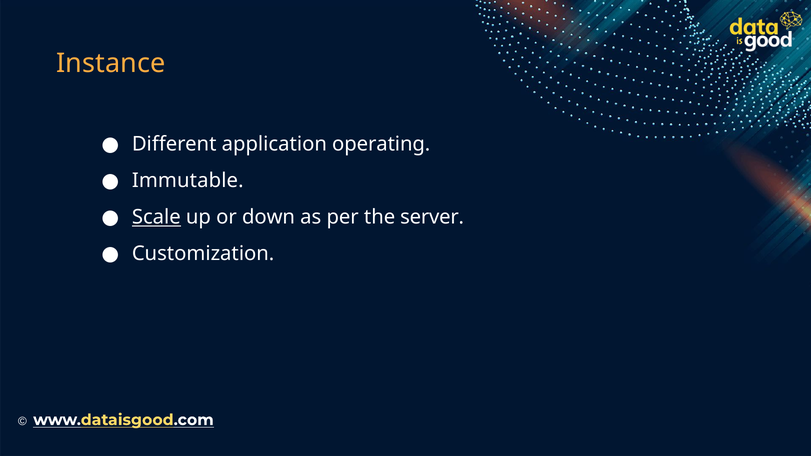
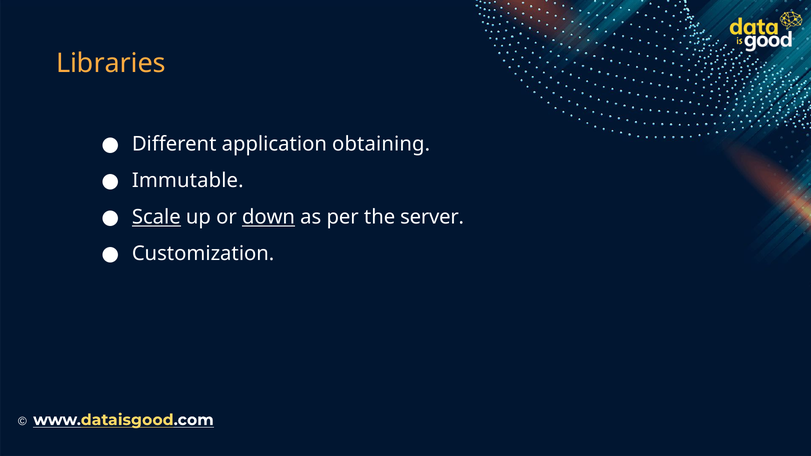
Instance: Instance -> Libraries (111, 63)
operating: operating -> obtaining (381, 144)
down underline: none -> present (269, 217)
